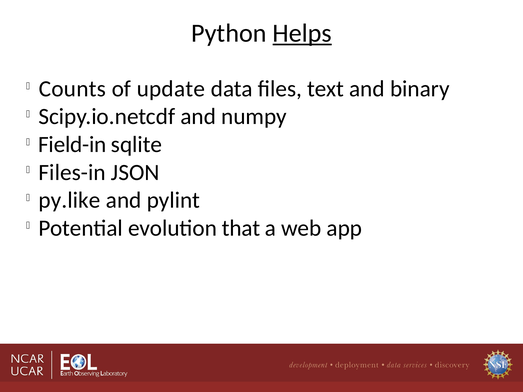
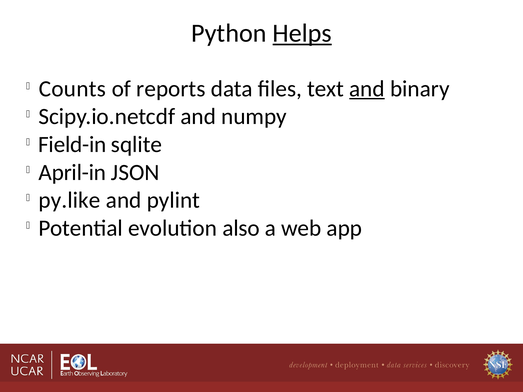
update: update -> reports (171, 89)
and underline: none -> present (367, 89)
Files-in: Files-in -> April-in (72, 172)
that: that -> also (241, 228)
